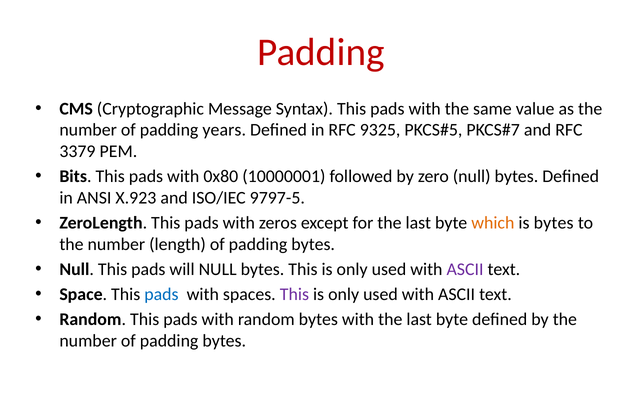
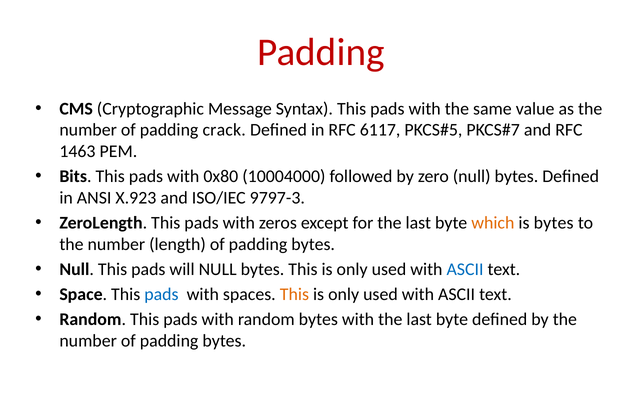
years: years -> crack (224, 130)
9325: 9325 -> 6117 (380, 130)
3379: 3379 -> 1463 (77, 152)
10000001: 10000001 -> 10004000 (284, 177)
9797-5: 9797-5 -> 9797-3 (277, 198)
ASCII colour: purple -> blue (465, 269)
This colour: purple -> orange (294, 294)
